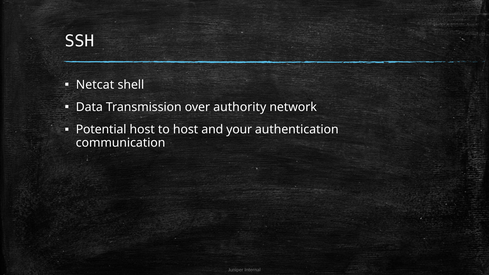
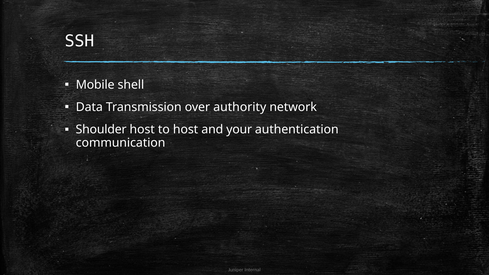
Netcat: Netcat -> Mobile (95, 85)
Potential: Potential -> Shoulder (101, 130)
